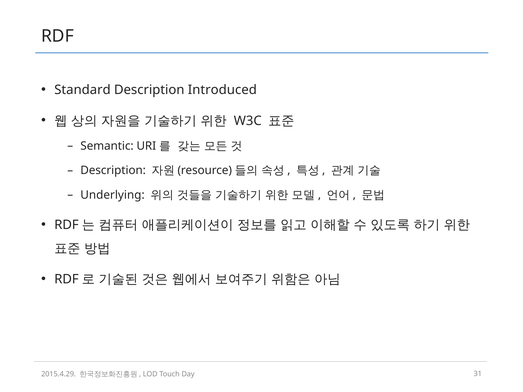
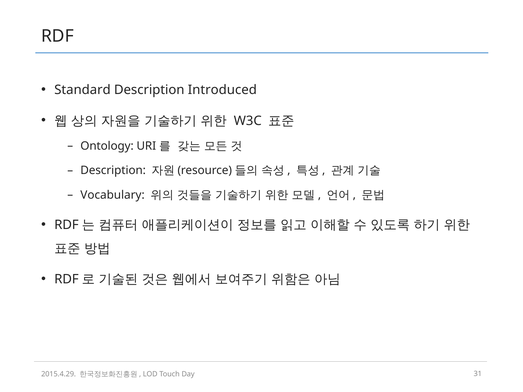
Semantic: Semantic -> Ontology (107, 146)
Underlying: Underlying -> Vocabulary (113, 195)
